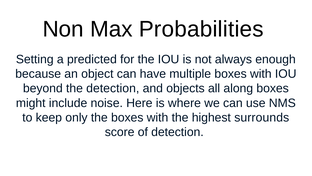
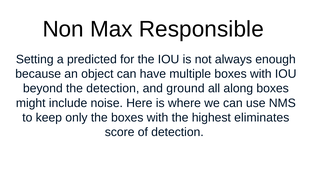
Probabilities: Probabilities -> Responsible (201, 29)
objects: objects -> ground (185, 88)
surrounds: surrounds -> eliminates (262, 117)
